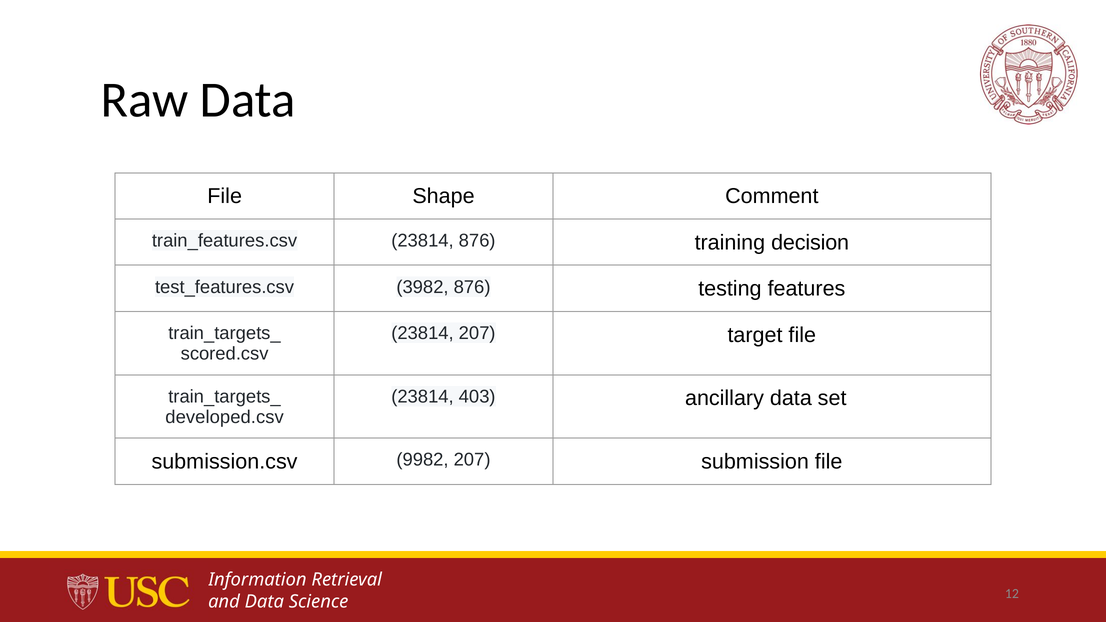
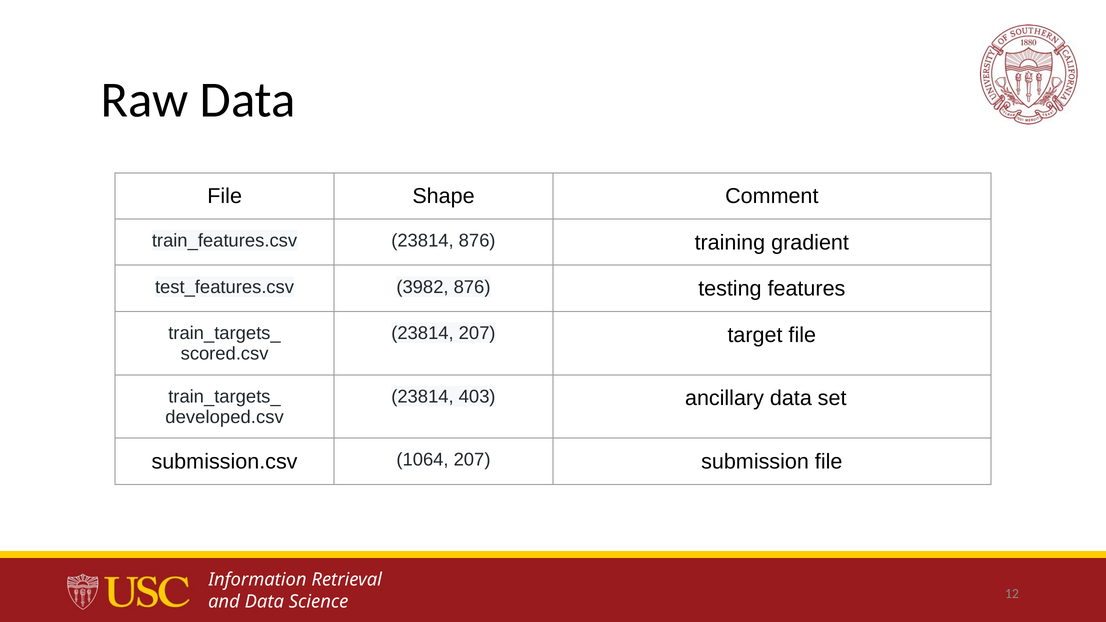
decision: decision -> gradient (810, 243)
9982: 9982 -> 1064 (423, 460)
